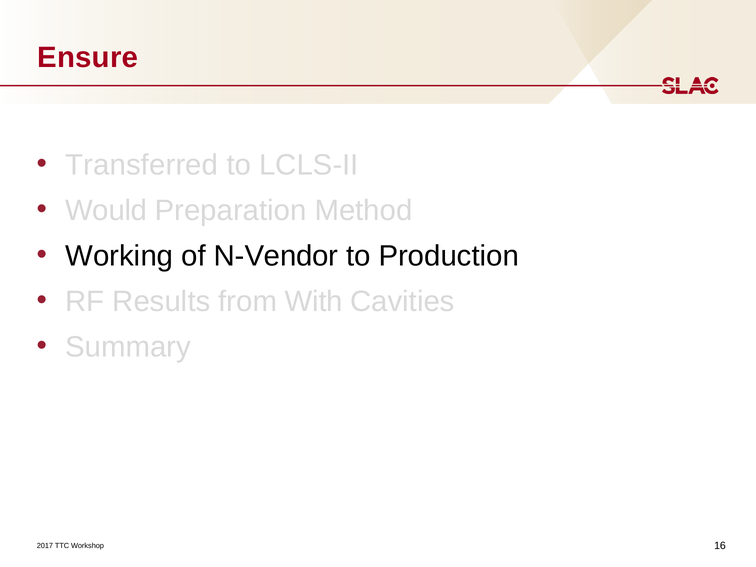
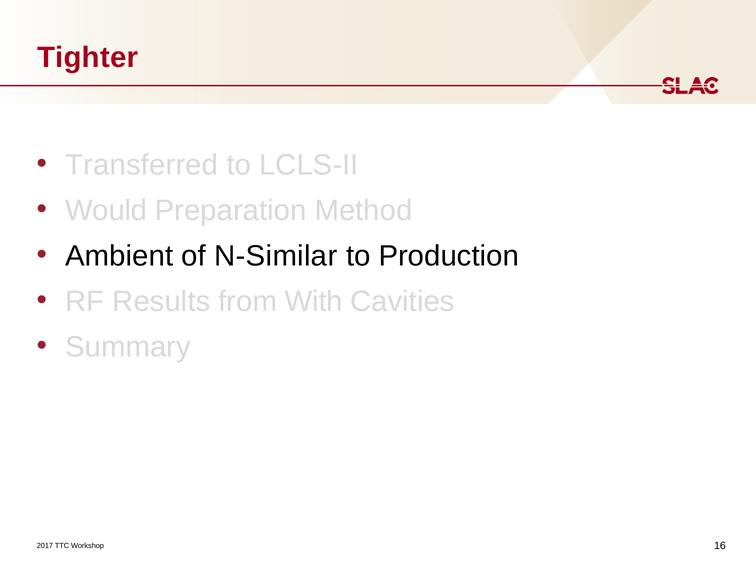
Ensure: Ensure -> Tighter (88, 57)
Working: Working -> Ambient (119, 256)
N-Vendor: N-Vendor -> N-Similar (276, 256)
